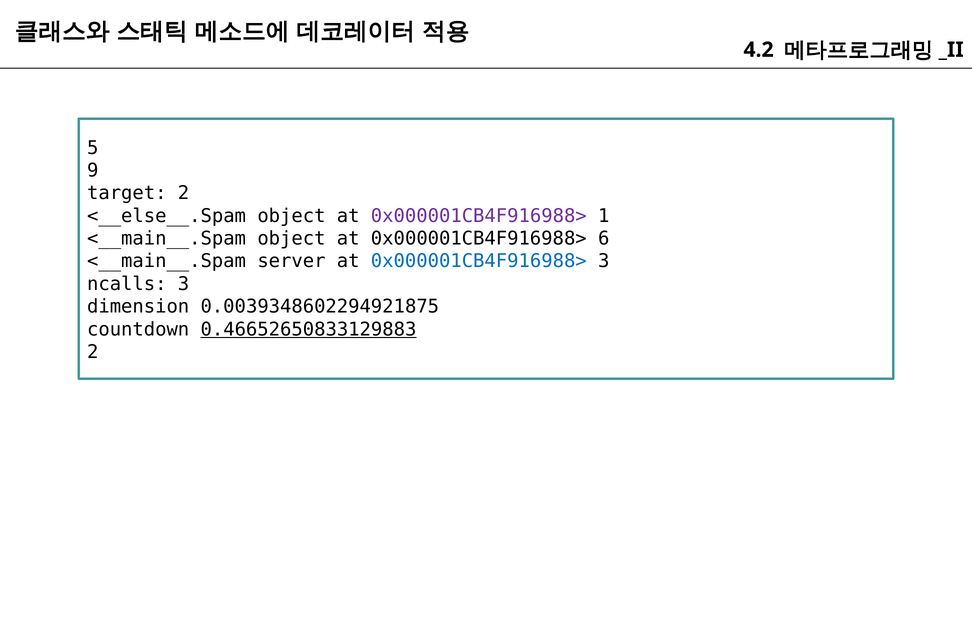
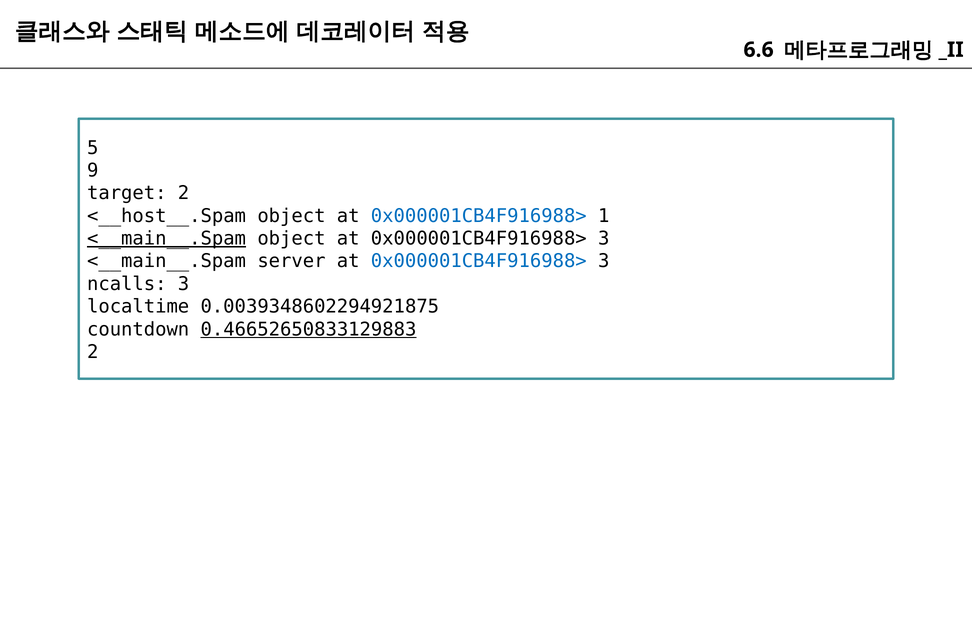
4.2: 4.2 -> 6.6 (759, 50)
<__else__.Spam: <__else__.Spam -> <__host__.Spam (167, 216)
0x000001CB4F916988> colour: purple -> blue (479, 216)
<__main__.Spam underline: none -> present (167, 239)
object at 0x000001CB4F916988> 6: 6 -> 3 (604, 239)
dimension: dimension -> localtime (138, 307)
